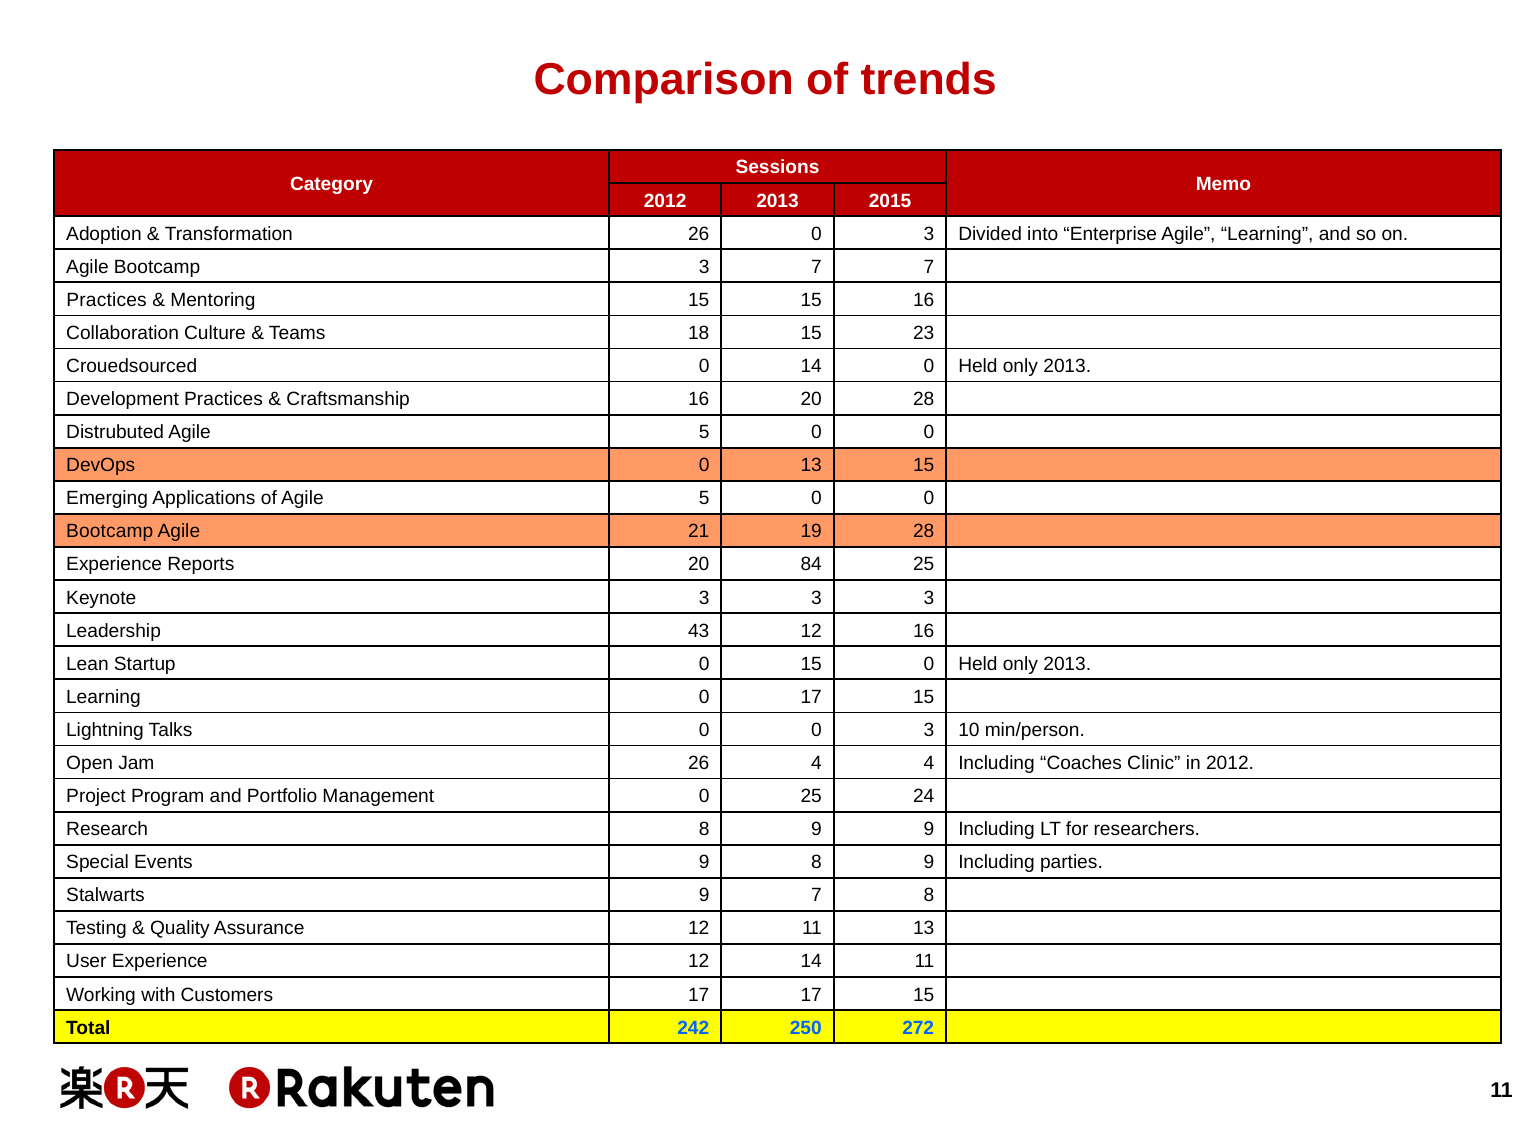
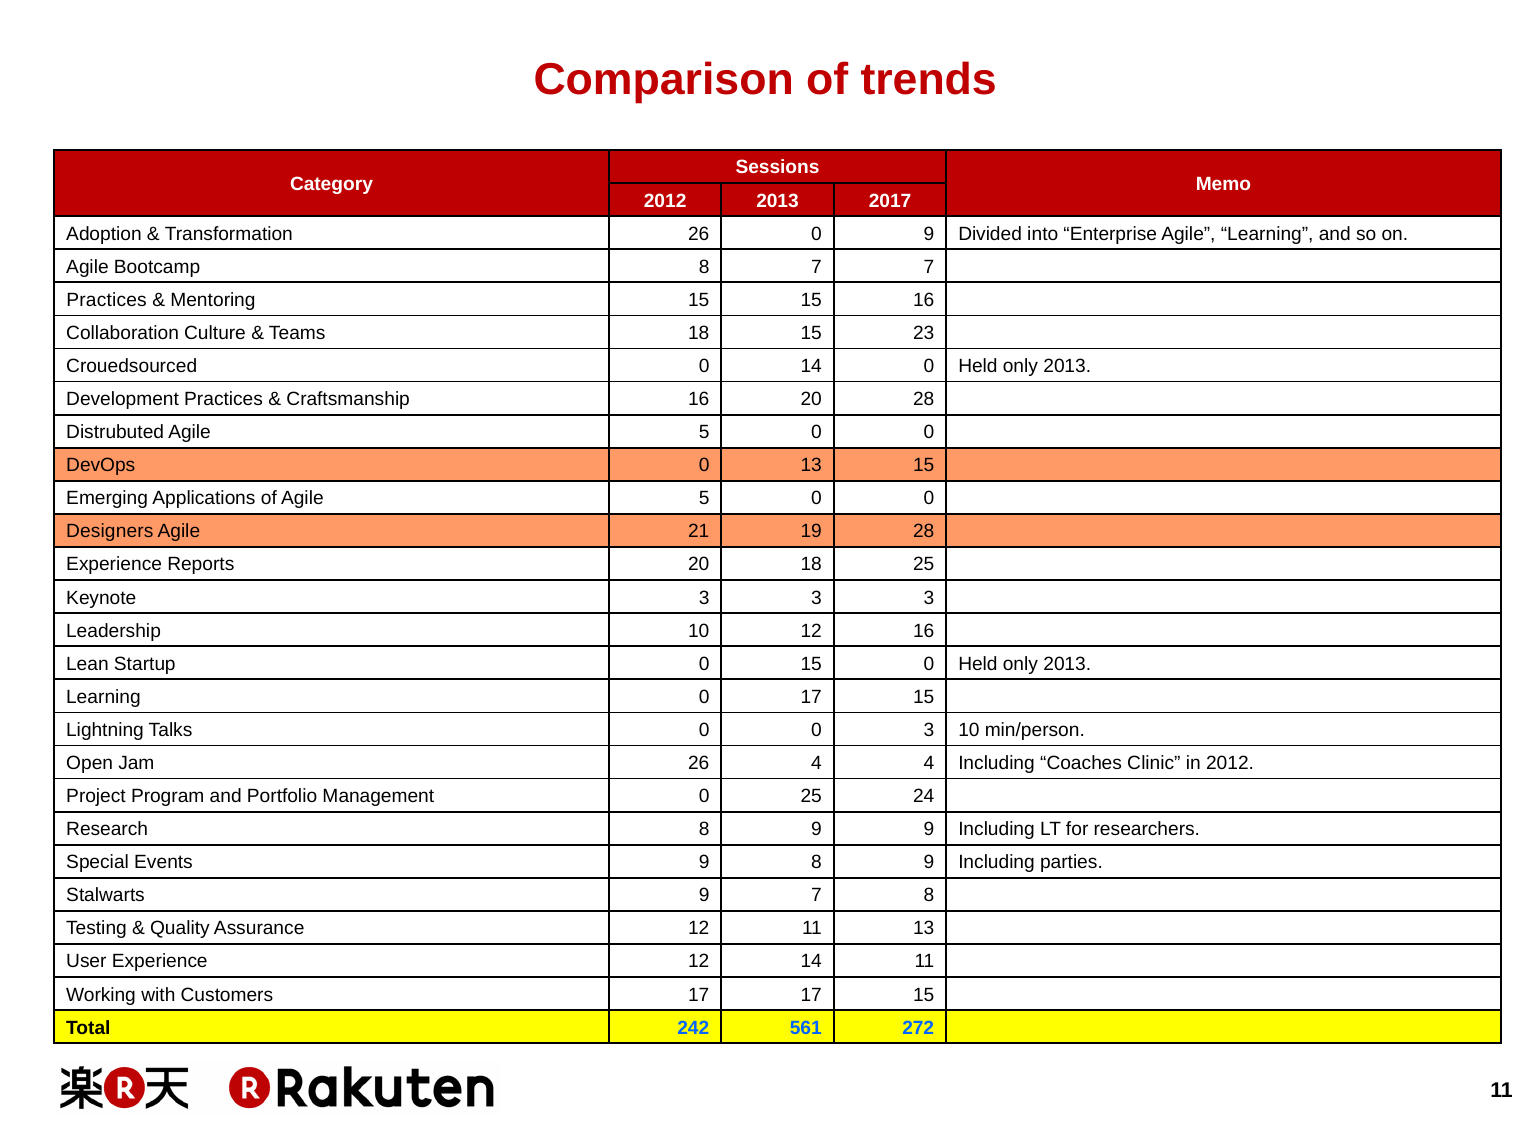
2015: 2015 -> 2017 (890, 201)
26 0 3: 3 -> 9 (929, 234)
Bootcamp 3: 3 -> 8 (704, 267)
Bootcamp: Bootcamp -> Designers (110, 532)
20 84: 84 -> 18 (811, 565)
Leadership 43: 43 -> 10 (699, 631)
250: 250 -> 561 (806, 1028)
